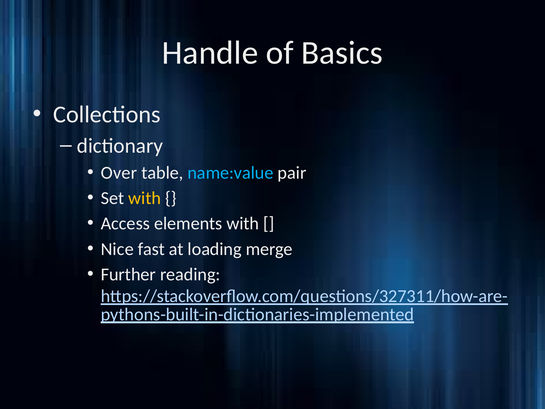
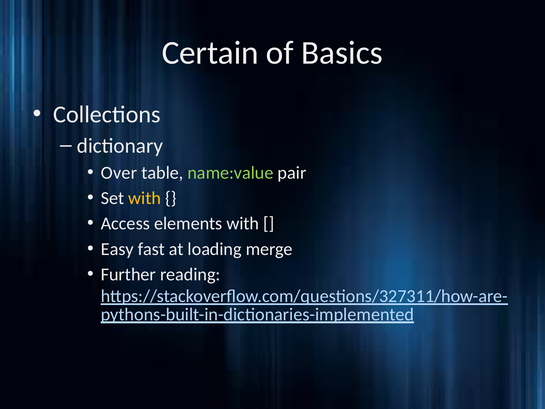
Handle: Handle -> Certain (210, 53)
name:value colour: light blue -> light green (230, 173)
Nice: Nice -> Easy (117, 249)
